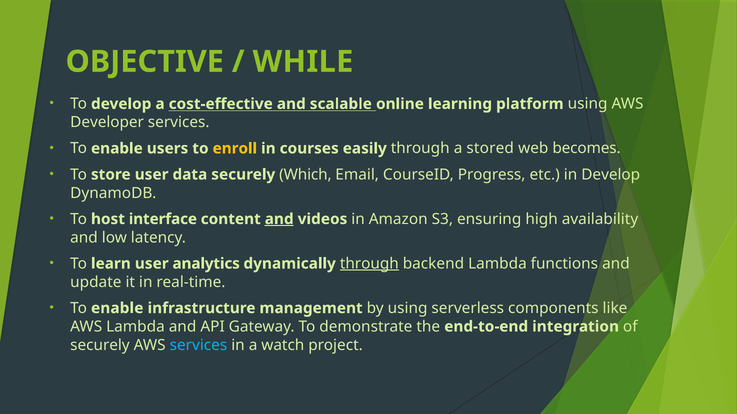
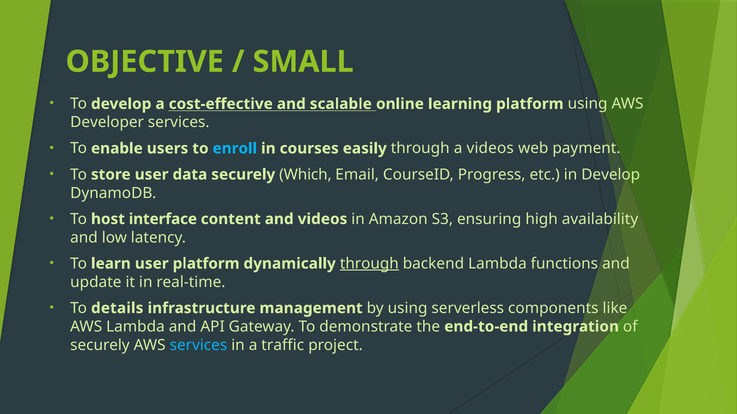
WHILE: WHILE -> SMALL (303, 62)
enroll colour: yellow -> light blue (235, 149)
a stored: stored -> videos (490, 149)
becomes: becomes -> payment (586, 149)
and underline: present -> none (279, 219)
user analytics: analytics -> platform (206, 264)
enable: enable -> details (117, 309)
watch: watch -> traffic (283, 345)
